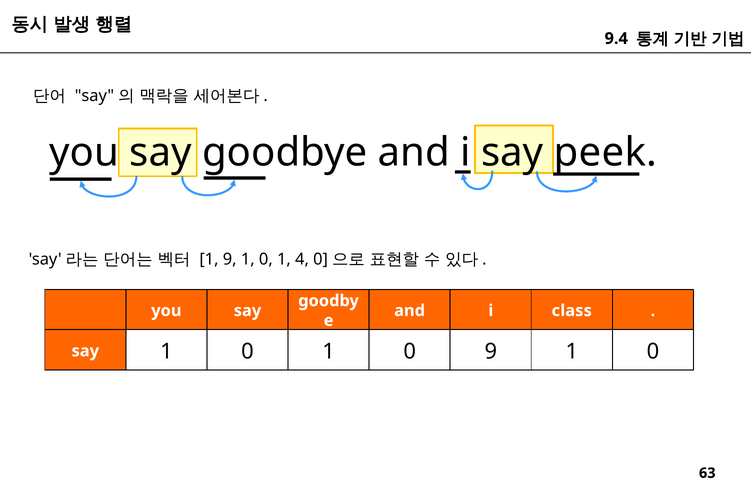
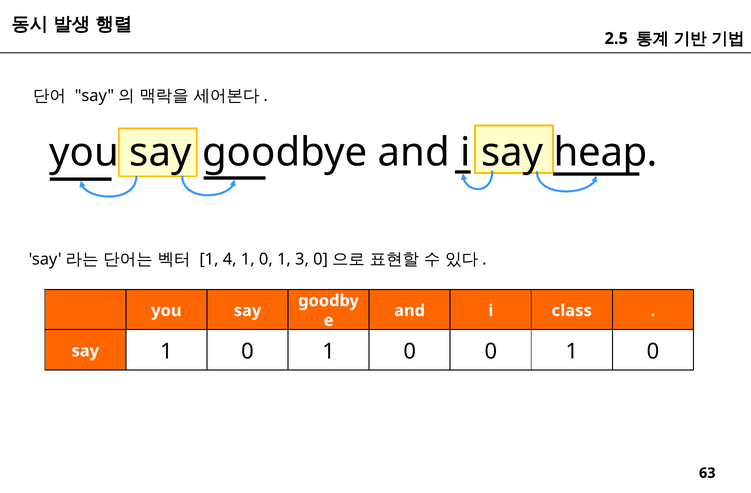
9.4: 9.4 -> 2.5 (616, 38)
peek: peek -> heap (606, 152)
1 9: 9 -> 4 (230, 260)
4: 4 -> 3 (302, 260)
0 9: 9 -> 0 (491, 352)
